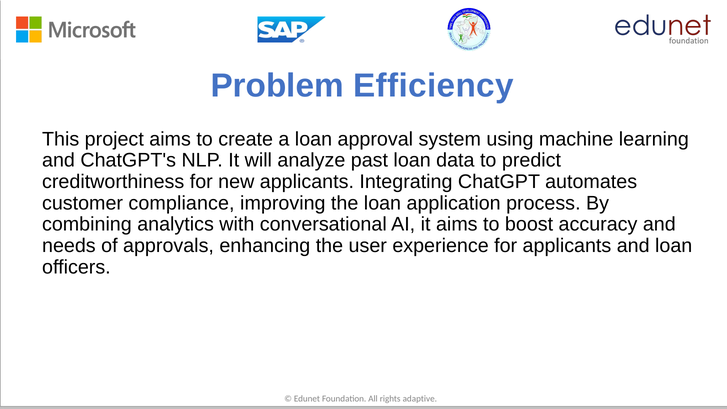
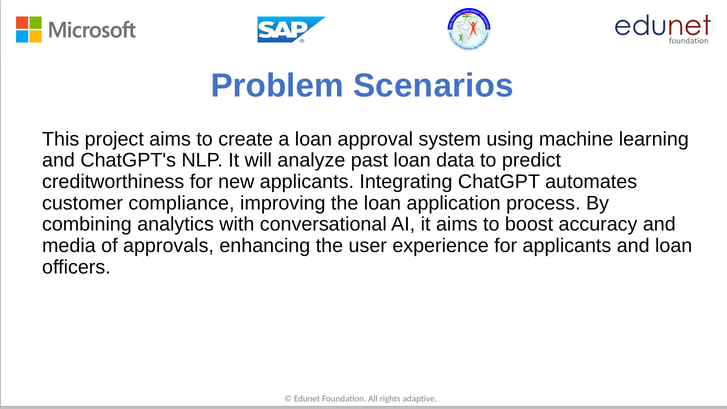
Efficiency: Efficiency -> Scenarios (434, 86)
needs: needs -> media (69, 246)
